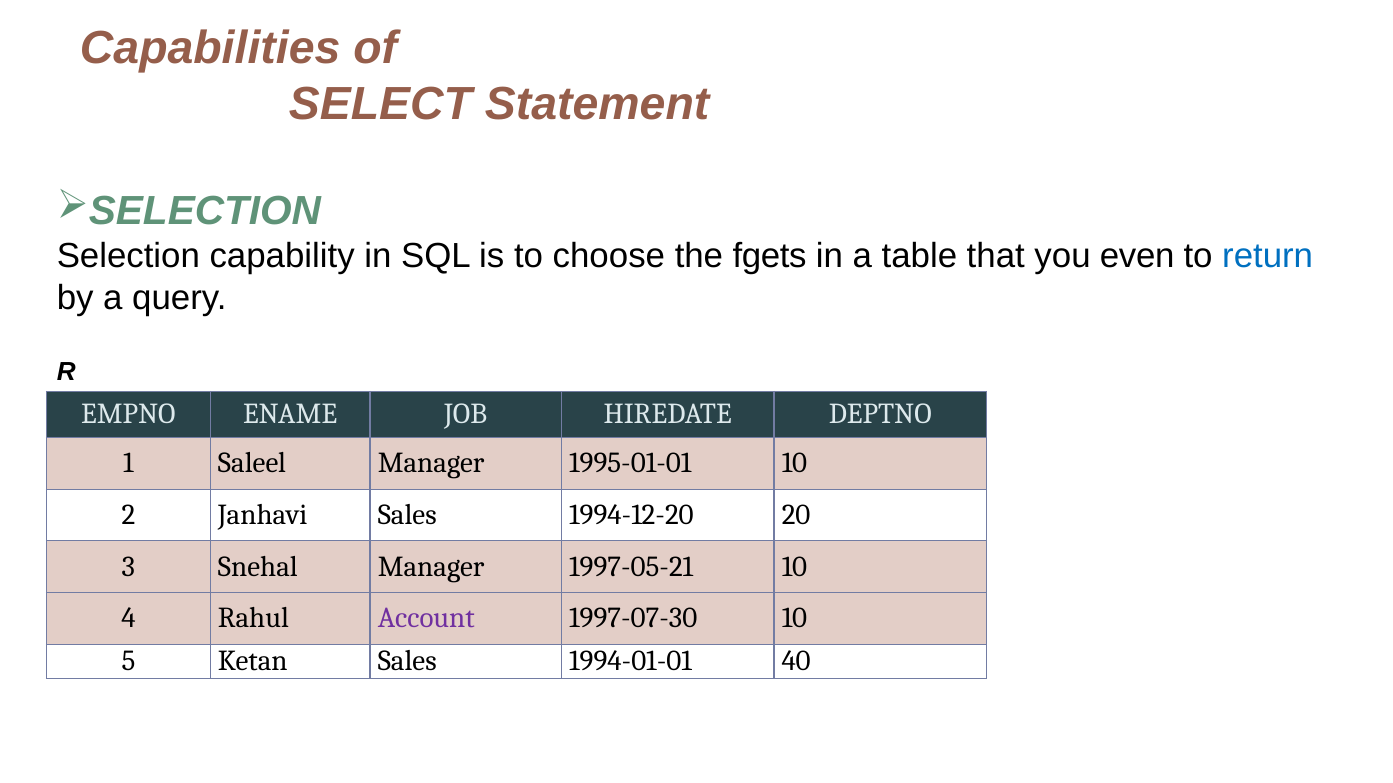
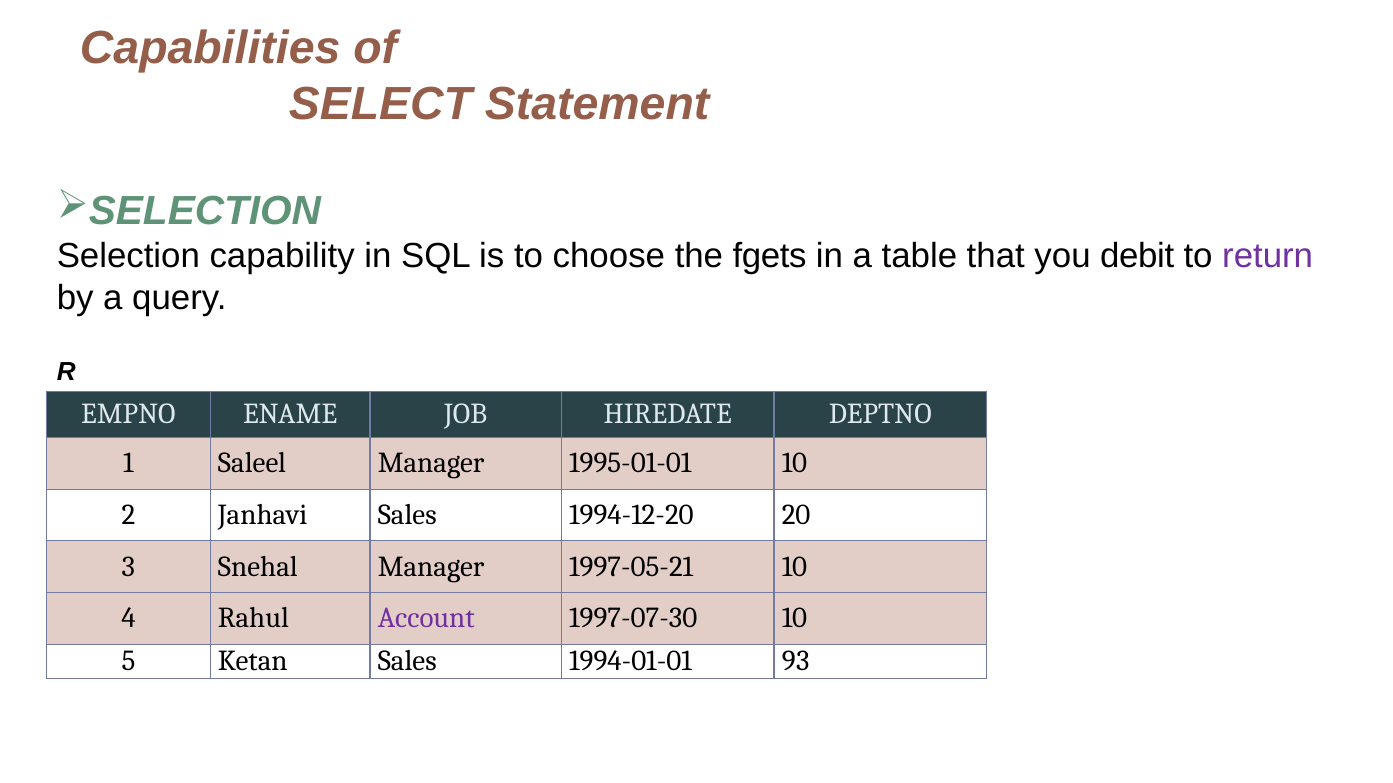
even: even -> debit (1137, 257)
return colour: blue -> purple (1268, 257)
40: 40 -> 93 (796, 662)
